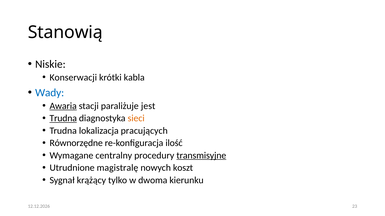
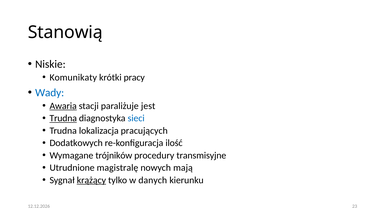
Konserwacji: Konserwacji -> Komunikaty (73, 78)
kabla: kabla -> pracy (134, 78)
sieci colour: orange -> blue (136, 119)
Równorzędne: Równorzędne -> Dodatkowych (76, 143)
centralny: centralny -> trójników (114, 156)
transmisyjne underline: present -> none (201, 156)
koszt: koszt -> mają (183, 168)
krążący underline: none -> present (91, 181)
dwoma: dwoma -> danych (153, 181)
